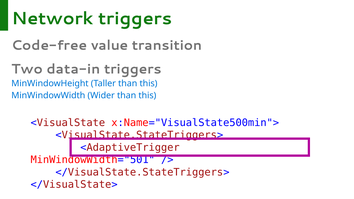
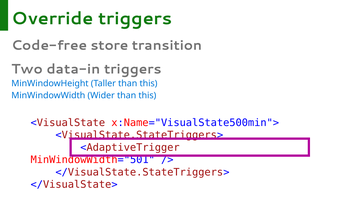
Network: Network -> Override (52, 19)
value: value -> store (109, 45)
